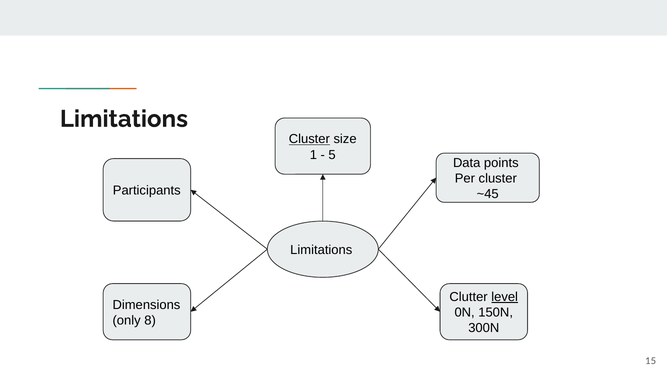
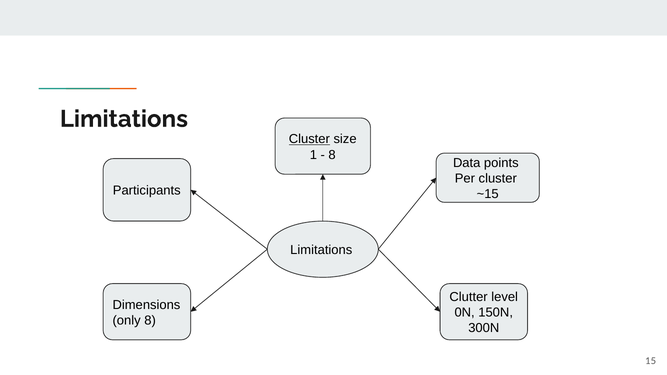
5: 5 -> 8 (332, 155)
~45: ~45 -> ~15 (488, 194)
level underline: present -> none (505, 297)
